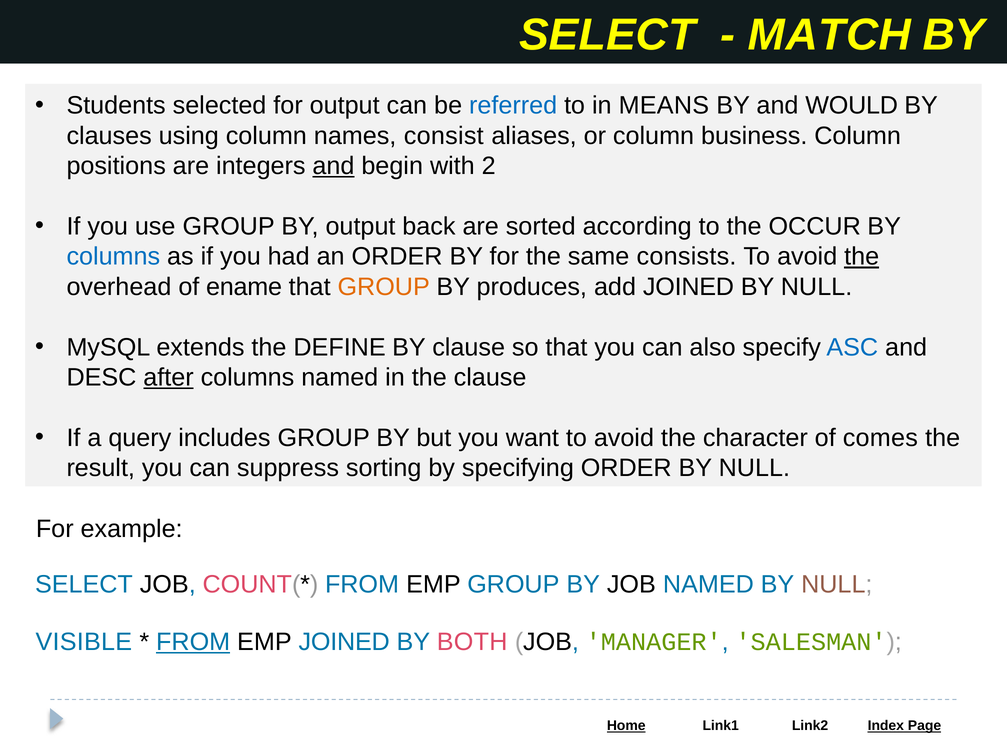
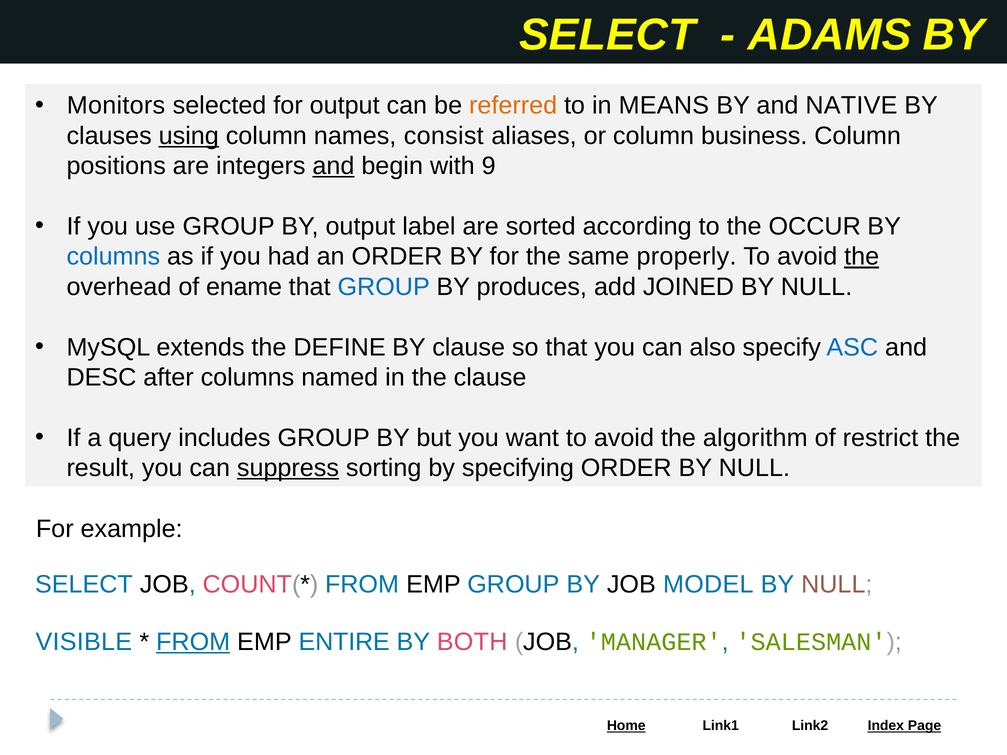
MATCH: MATCH -> ADAMS (830, 35)
Students: Students -> Monitors (116, 106)
referred colour: blue -> orange (513, 106)
WOULD: WOULD -> NATIVE (851, 106)
using underline: none -> present (189, 136)
2: 2 -> 9 (489, 166)
back: back -> label (429, 227)
consists: consists -> properly (687, 257)
GROUP colour: orange -> blue (384, 287)
after underline: present -> none (169, 378)
character: character -> algorithm (755, 438)
comes: comes -> restrict (880, 438)
suppress underline: none -> present (288, 468)
JOB NAMED: NAMED -> MODEL (708, 585)
EMP JOINED: JOINED -> ENTIRE (344, 642)
